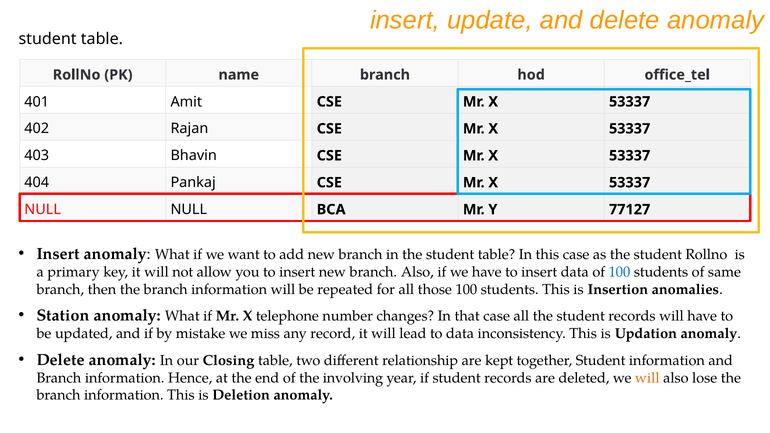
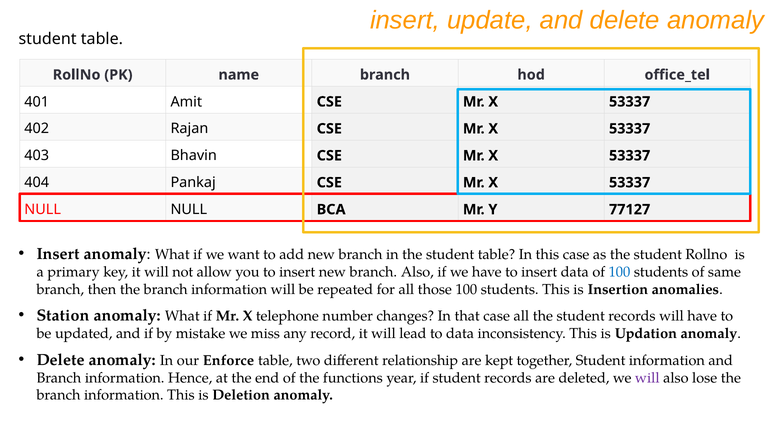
Closing: Closing -> Enforce (228, 360)
involving: involving -> functions (353, 378)
will colour: orange -> purple (647, 378)
